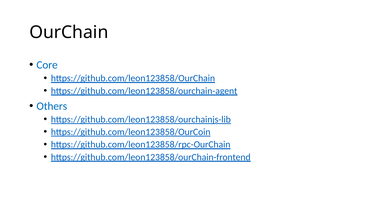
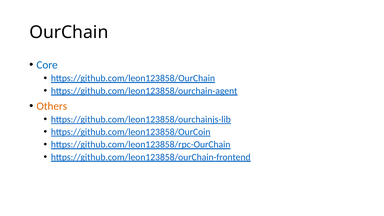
Others colour: blue -> orange (52, 106)
